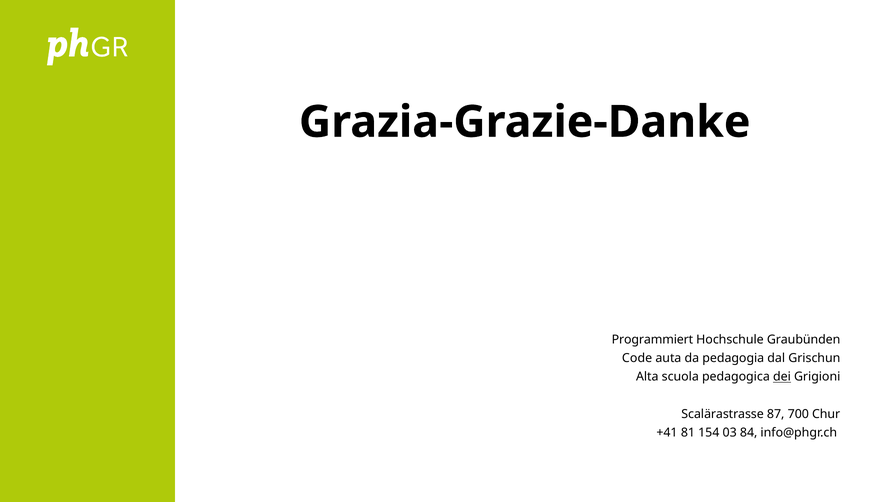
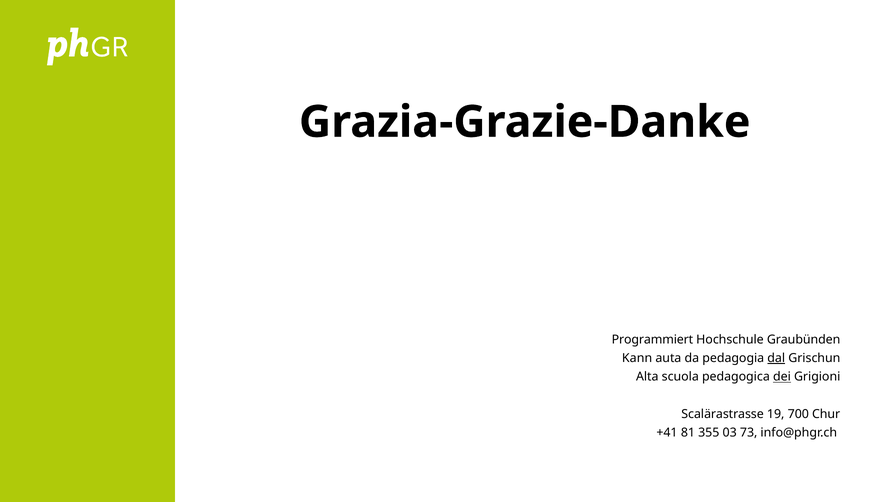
Code: Code -> Kann (637, 359)
dal underline: none -> present (776, 359)
87: 87 -> 19 (776, 414)
154: 154 -> 355 (709, 433)
84: 84 -> 73 (749, 433)
